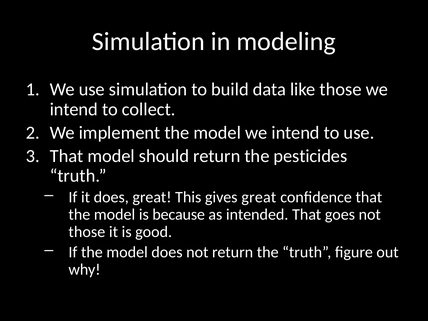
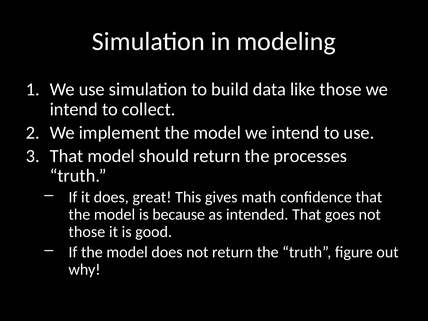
pesticides: pesticides -> processes (310, 156)
gives great: great -> math (259, 197)
